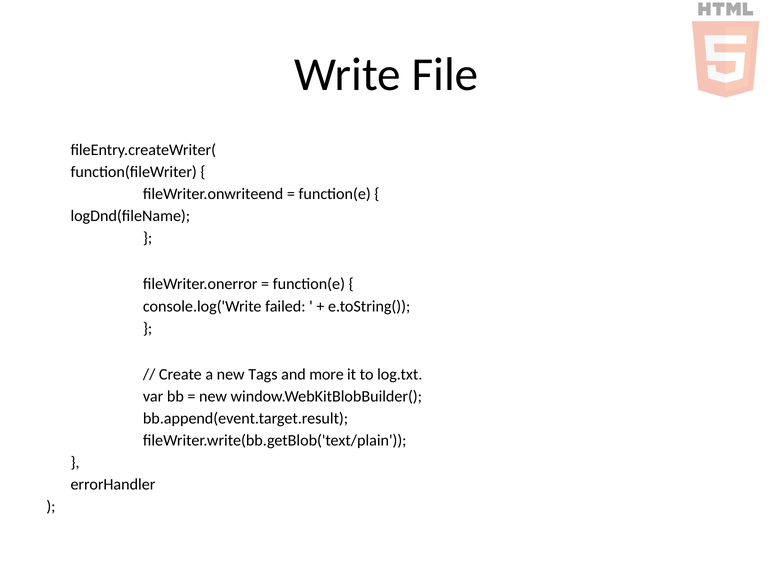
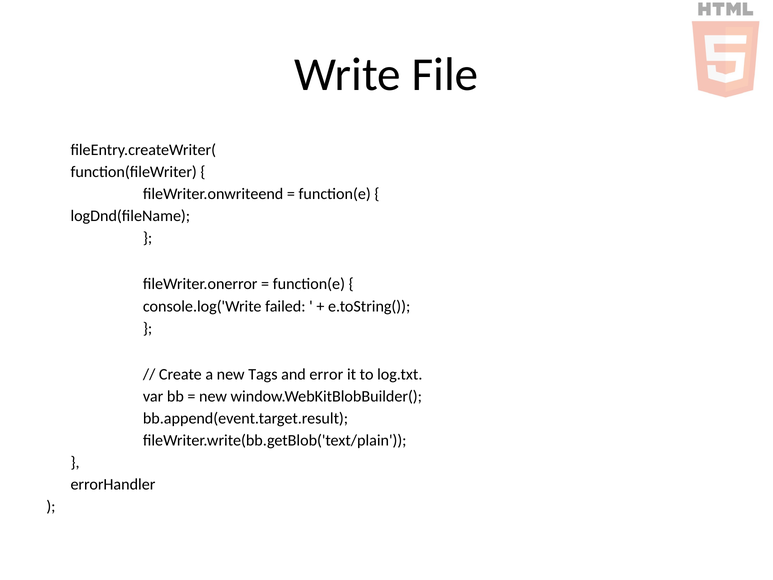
more: more -> error (326, 374)
